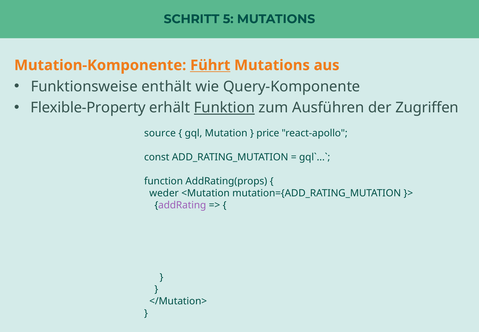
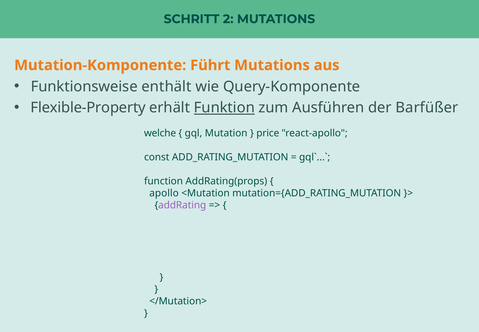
5: 5 -> 2 (228, 19)
Führt underline: present -> none (210, 65)
Zugriffen: Zugriffen -> Barfüßer (427, 108)
source: source -> welche (160, 133)
weder: weder -> apollo (164, 193)
